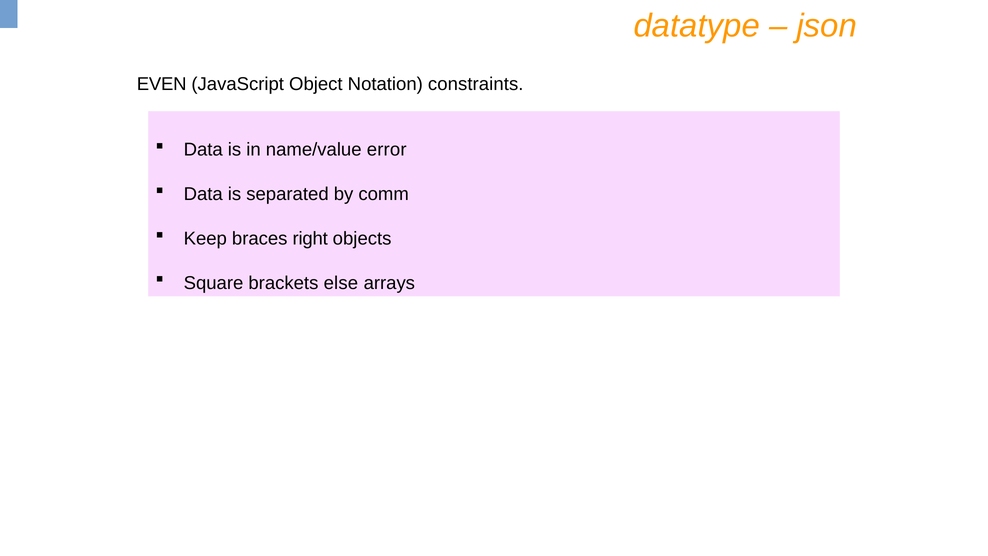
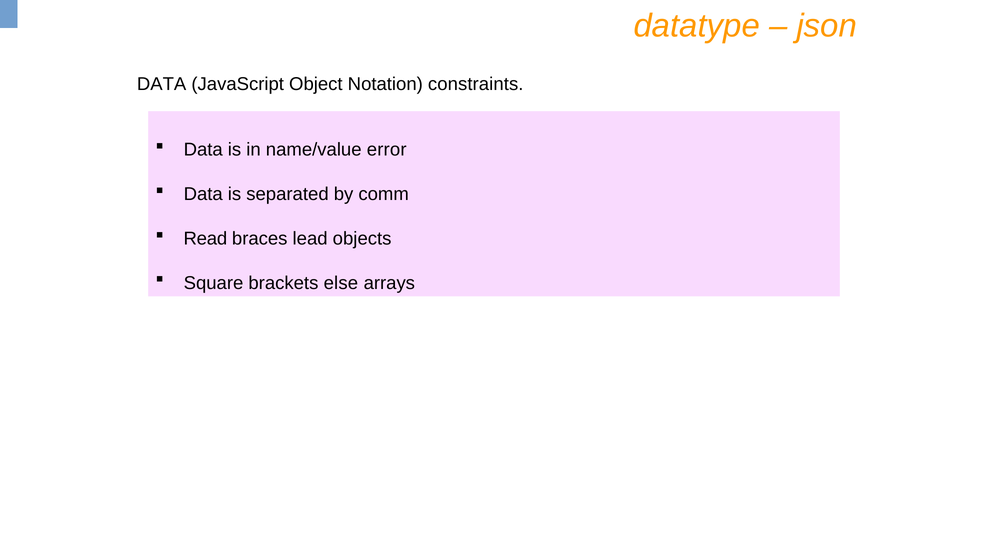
EVEN: EVEN -> DATA (162, 84)
Keep: Keep -> Read (205, 238)
right: right -> lead (310, 238)
